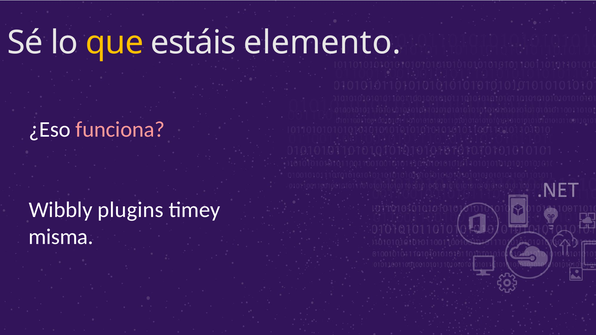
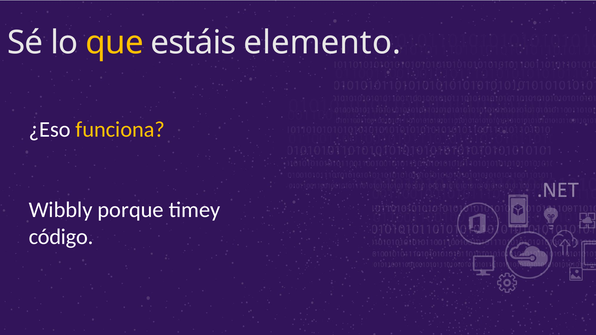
funciona colour: pink -> yellow (120, 130)
plugins: plugins -> porque (131, 210)
misma: misma -> código (61, 237)
